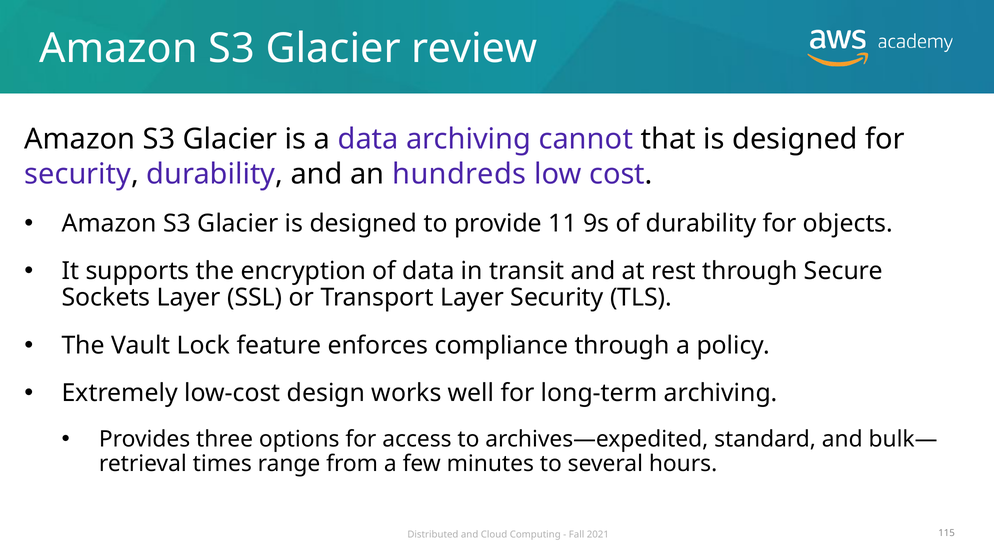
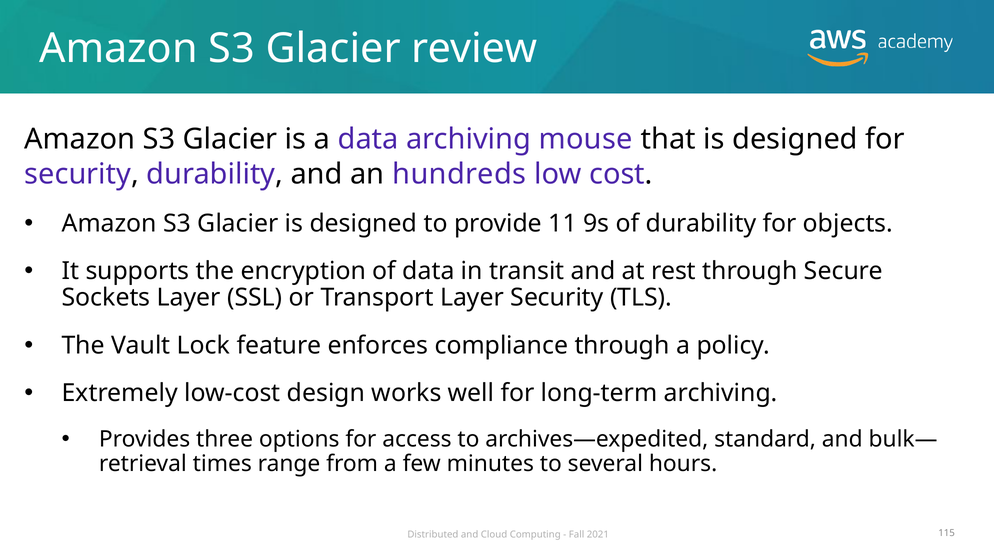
cannot: cannot -> mouse (586, 139)
